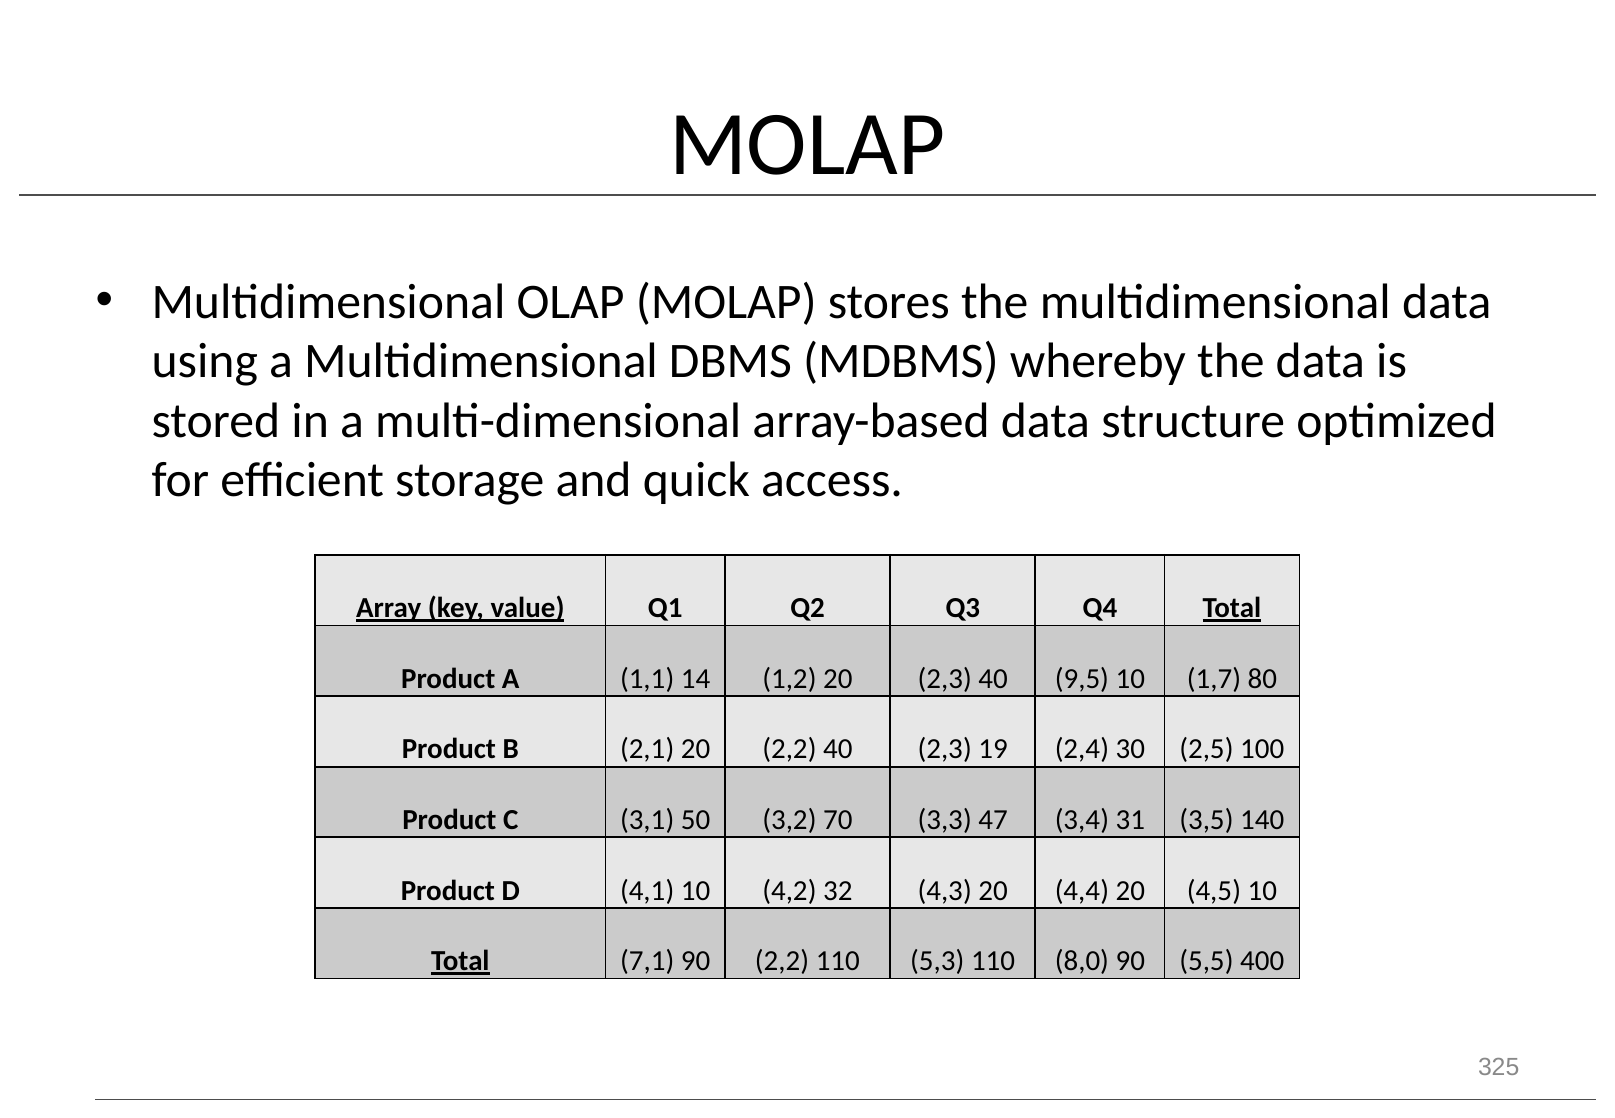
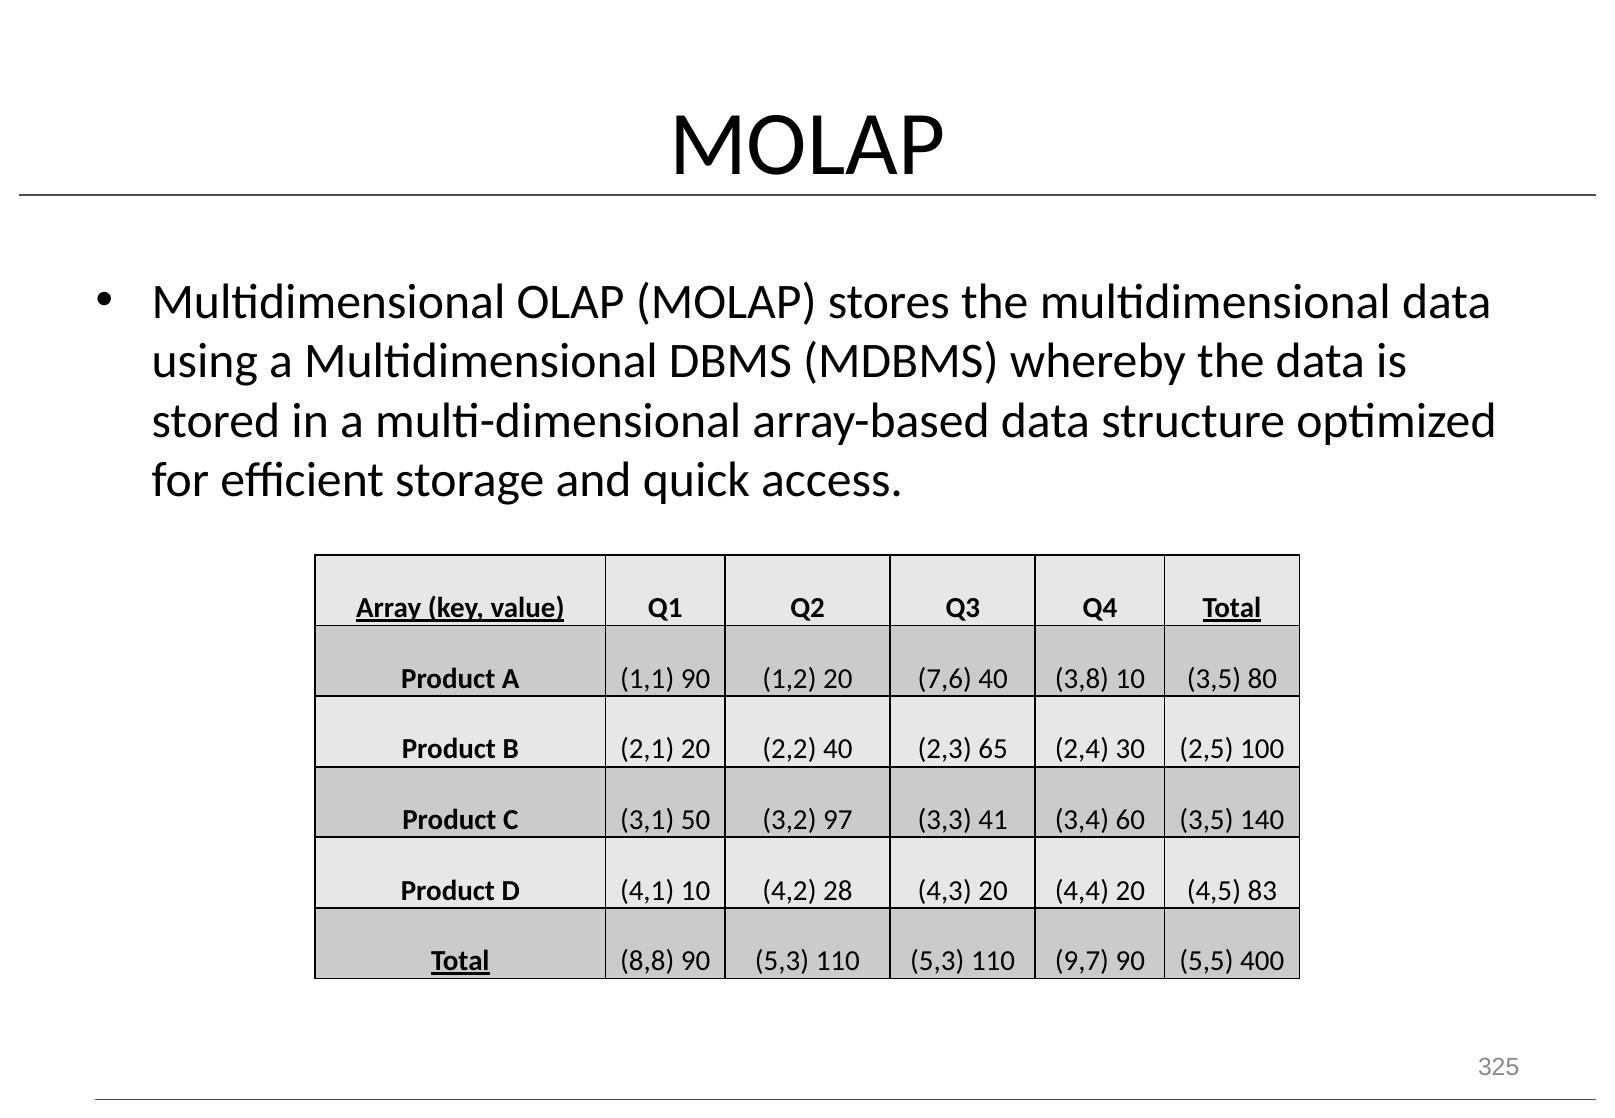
1,1 14: 14 -> 90 (696, 679)
20 2,3: 2,3 -> 7,6 (945, 679)
9,5: 9,5 -> 3,8 (1082, 679)
10 1,7: 1,7 -> 3,5 (1214, 679)
19: 19 -> 65 (993, 749)
70: 70 -> 97 (838, 820)
47: 47 -> 41 (993, 820)
31: 31 -> 60 (1130, 820)
32: 32 -> 28 (838, 891)
4,5 10: 10 -> 83 (1262, 891)
7,1: 7,1 -> 8,8 (647, 961)
90 2,2: 2,2 -> 5,3 (782, 961)
8,0: 8,0 -> 9,7 (1082, 961)
